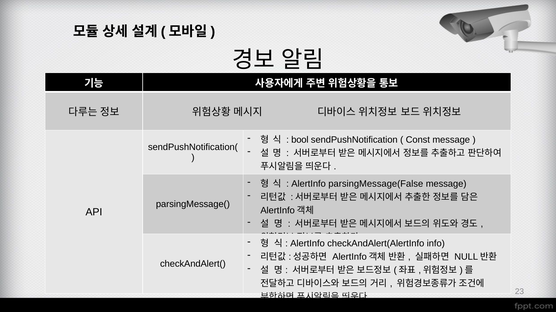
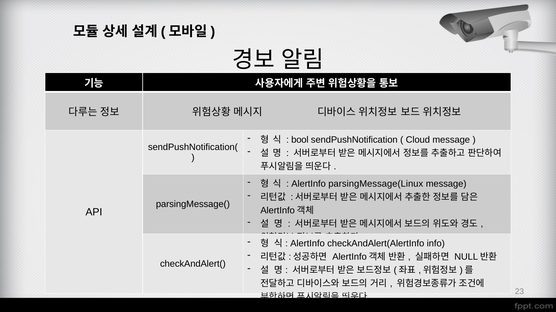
Const: Const -> Cloud (418, 140)
parsingMessage(False: parsingMessage(False -> parsingMessage(Linux (376, 184)
